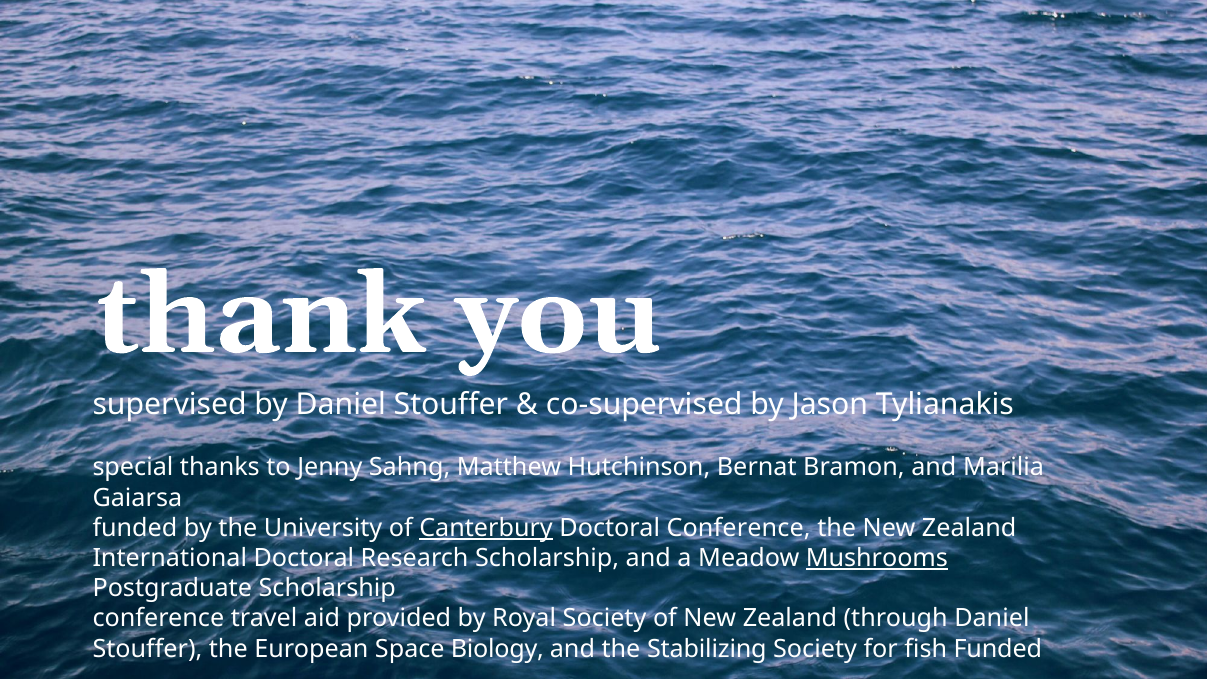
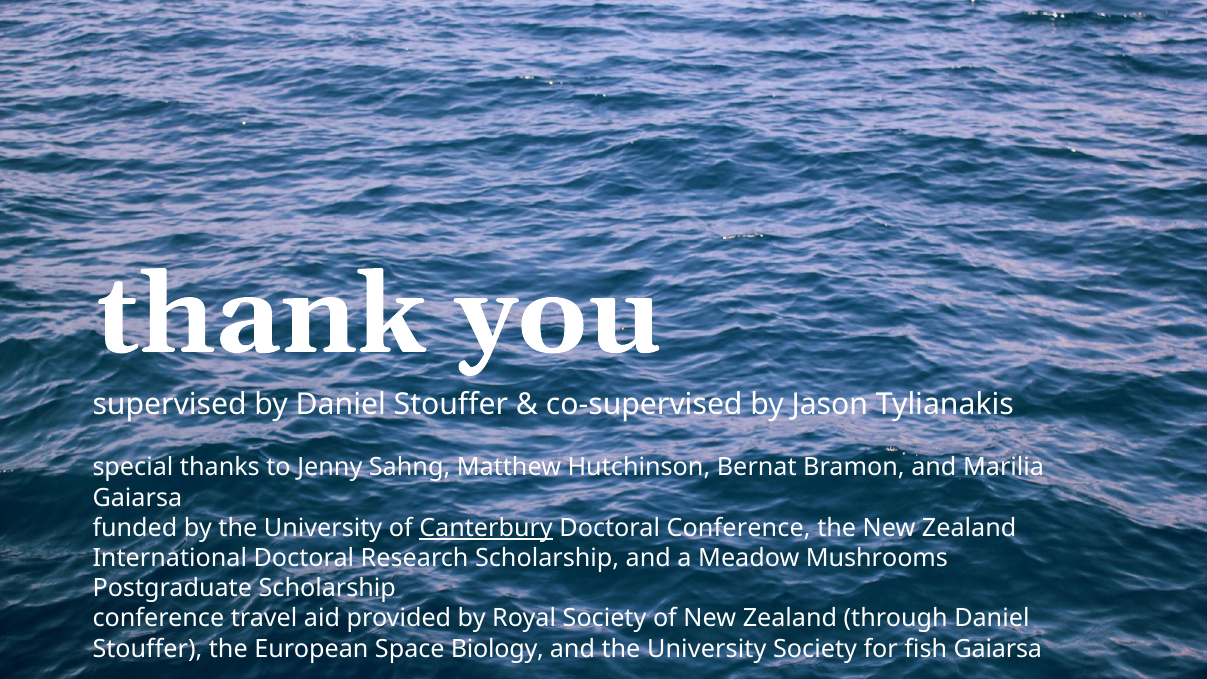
Mushrooms underline: present -> none (877, 558)
and the Stabilizing: Stabilizing -> University (707, 649)
fish Funded: Funded -> Gaiarsa (998, 649)
